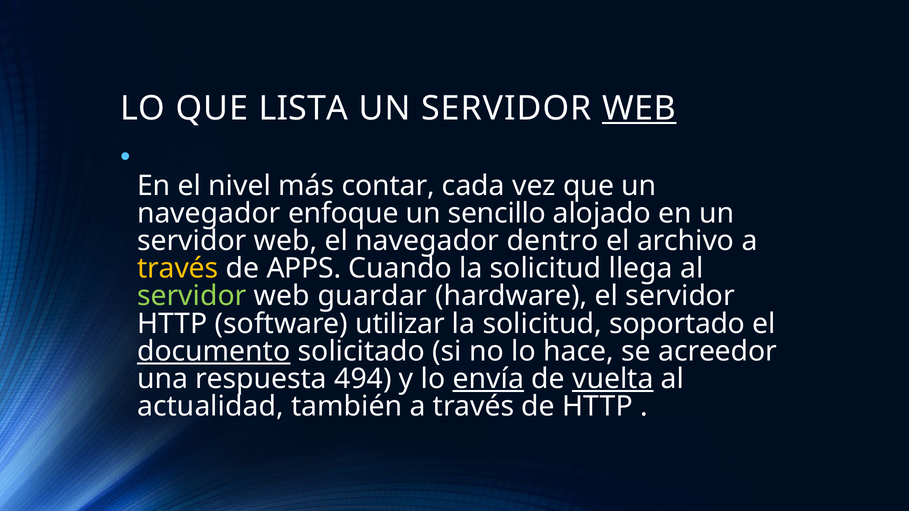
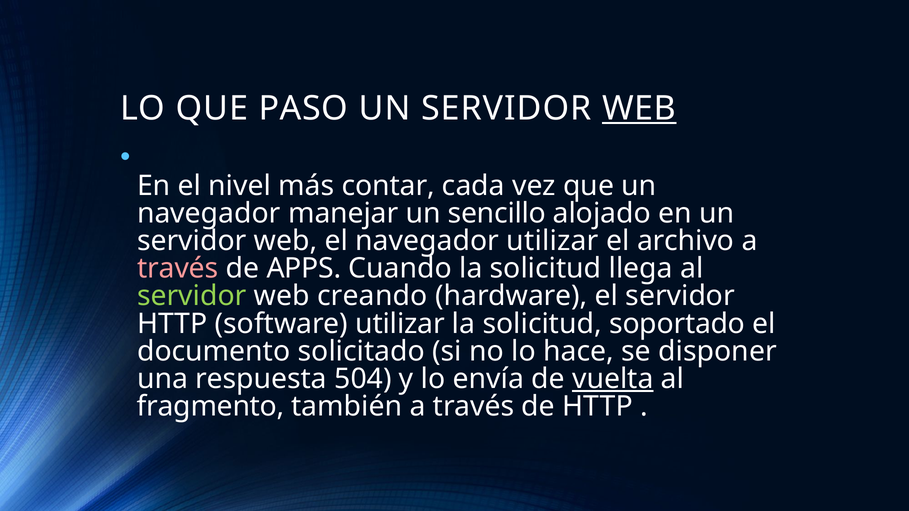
LISTA: LISTA -> PASO (303, 109)
enfoque: enfoque -> manejar (343, 213)
navegador dentro: dentro -> utilizar (553, 241)
través colour: yellow -> pink (178, 269)
guardar: guardar -> creando (372, 296)
documento underline: present -> none (214, 352)
acreedor: acreedor -> disponer (718, 352)
494: 494 -> 504 (363, 379)
envía underline: present -> none (488, 379)
actualidad: actualidad -> fragmento (211, 407)
